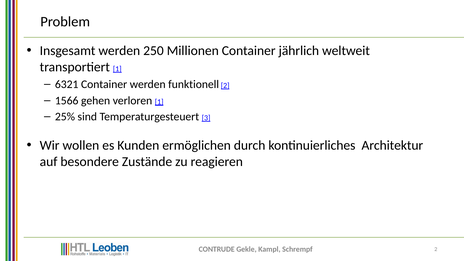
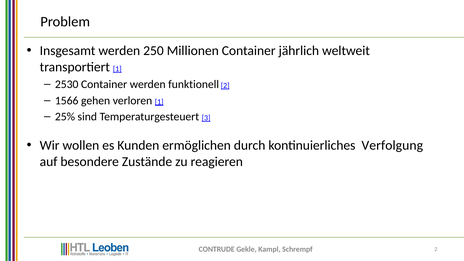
6321: 6321 -> 2530 (67, 84)
Architektur: Architektur -> Verfolgung (392, 145)
